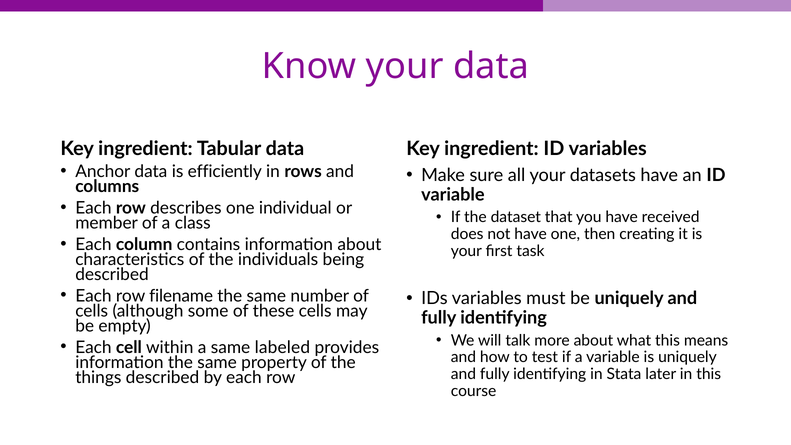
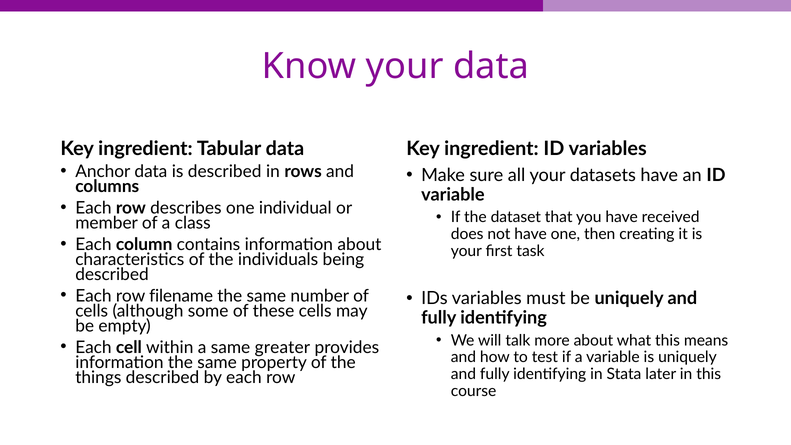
is efficiently: efficiently -> described (225, 172)
labeled: labeled -> greater (282, 348)
